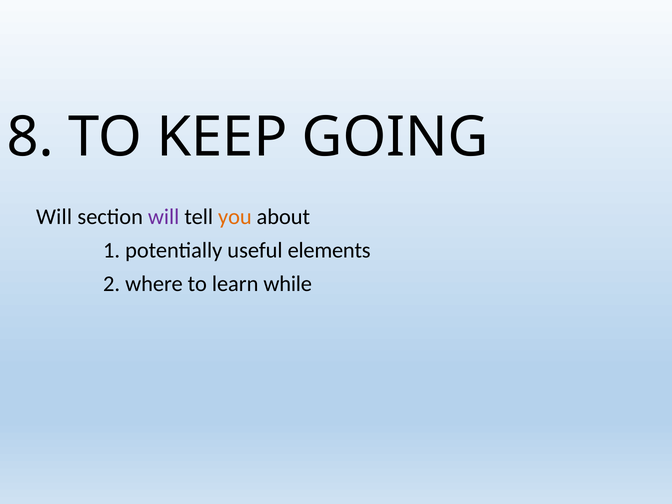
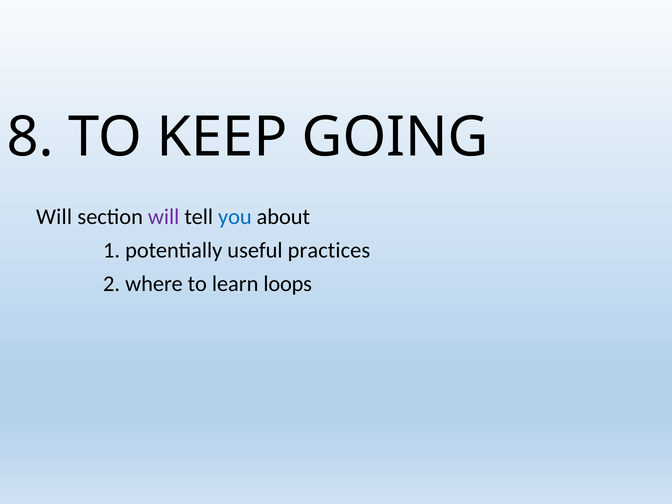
you colour: orange -> blue (235, 217)
elements: elements -> practices (329, 250)
while: while -> loops (288, 284)
